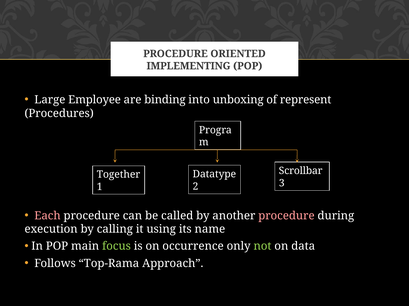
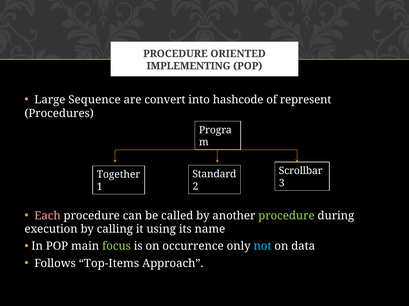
Employee: Employee -> Sequence (94, 100)
binding: binding -> convert (165, 100)
unboxing: unboxing -> hashcode (238, 100)
Datatype: Datatype -> Standard (214, 174)
procedure colour: pink -> light green (286, 216)
not colour: light green -> light blue (263, 247)
Top-Rama: Top-Rama -> Top-Items (109, 264)
